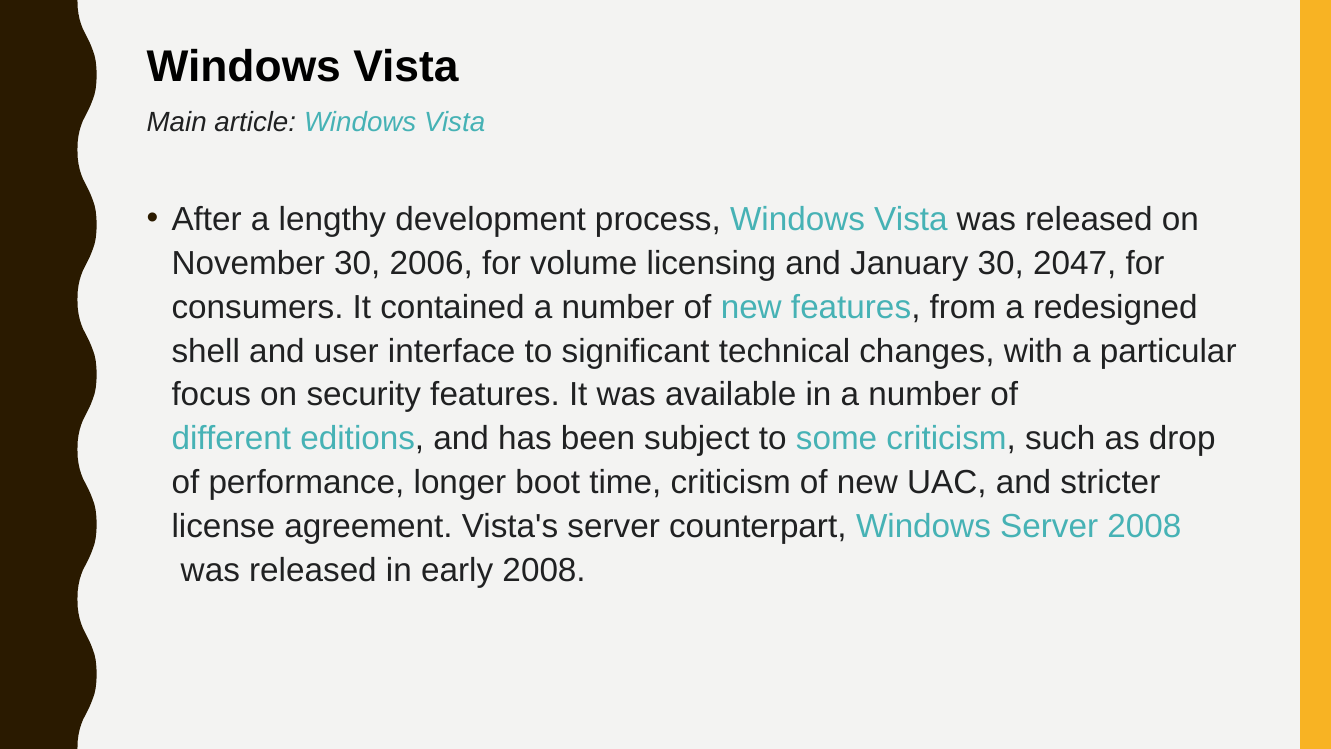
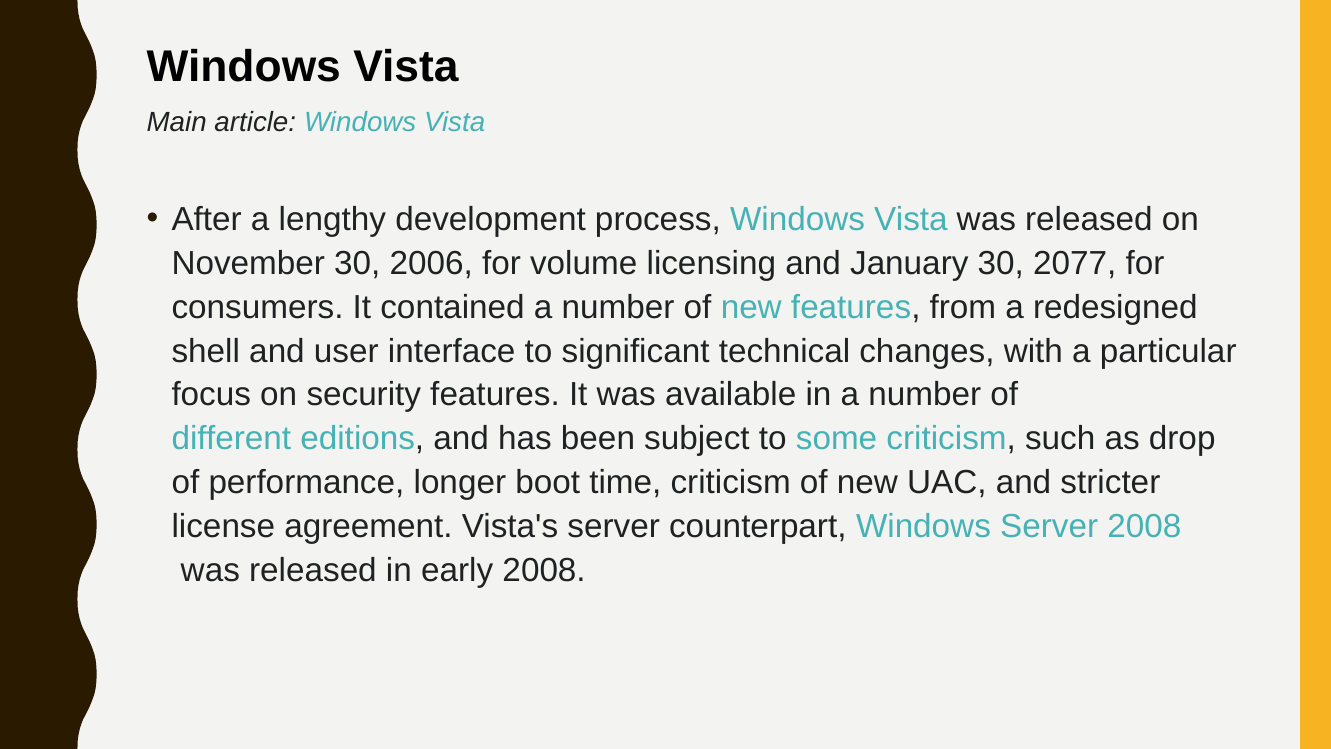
2047: 2047 -> 2077 (1075, 263)
